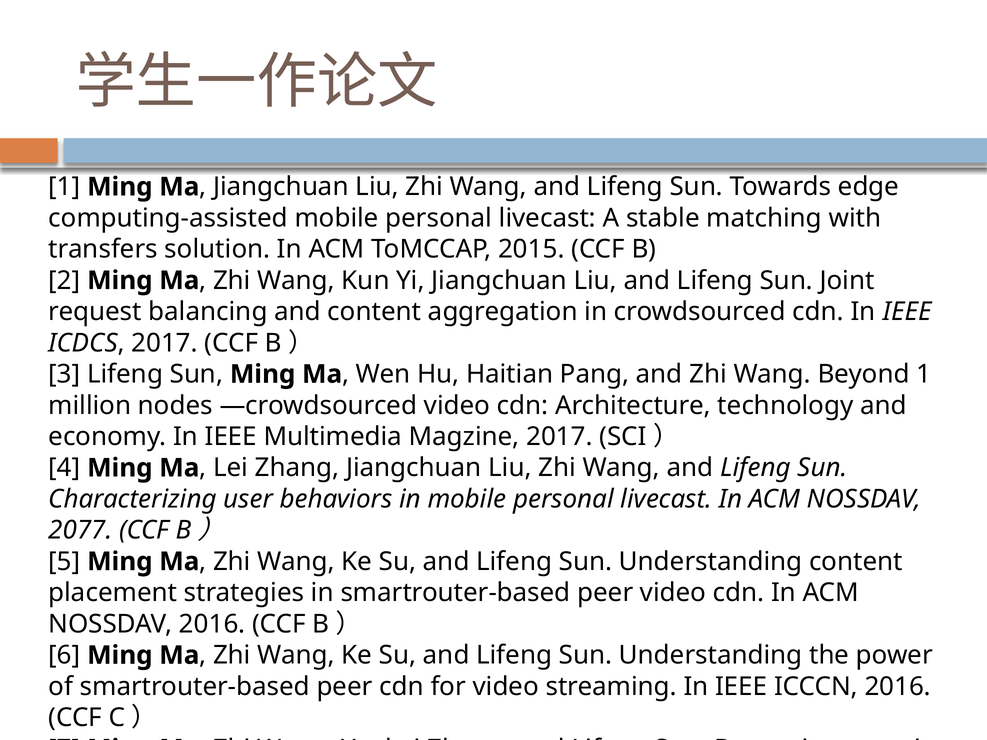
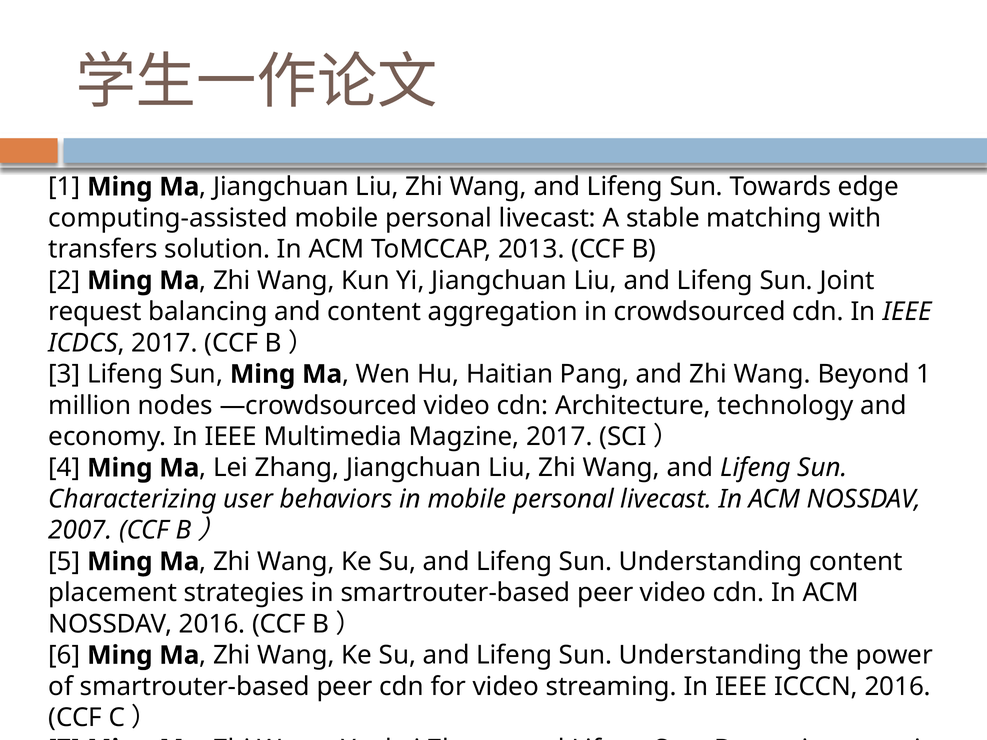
2015: 2015 -> 2013 (531, 249)
2077: 2077 -> 2007 (80, 531)
